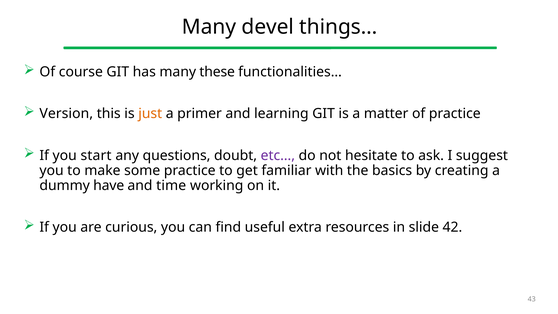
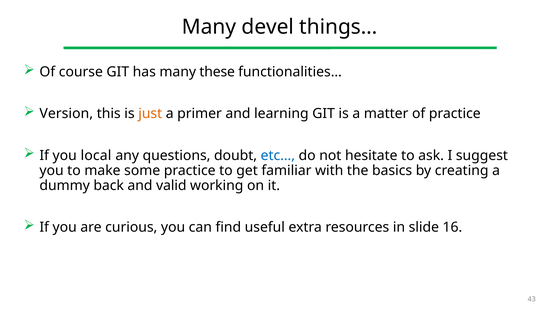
start: start -> local (96, 155)
etc… colour: purple -> blue (278, 155)
have: have -> back (109, 185)
time: time -> valid (171, 185)
42: 42 -> 16 (452, 227)
